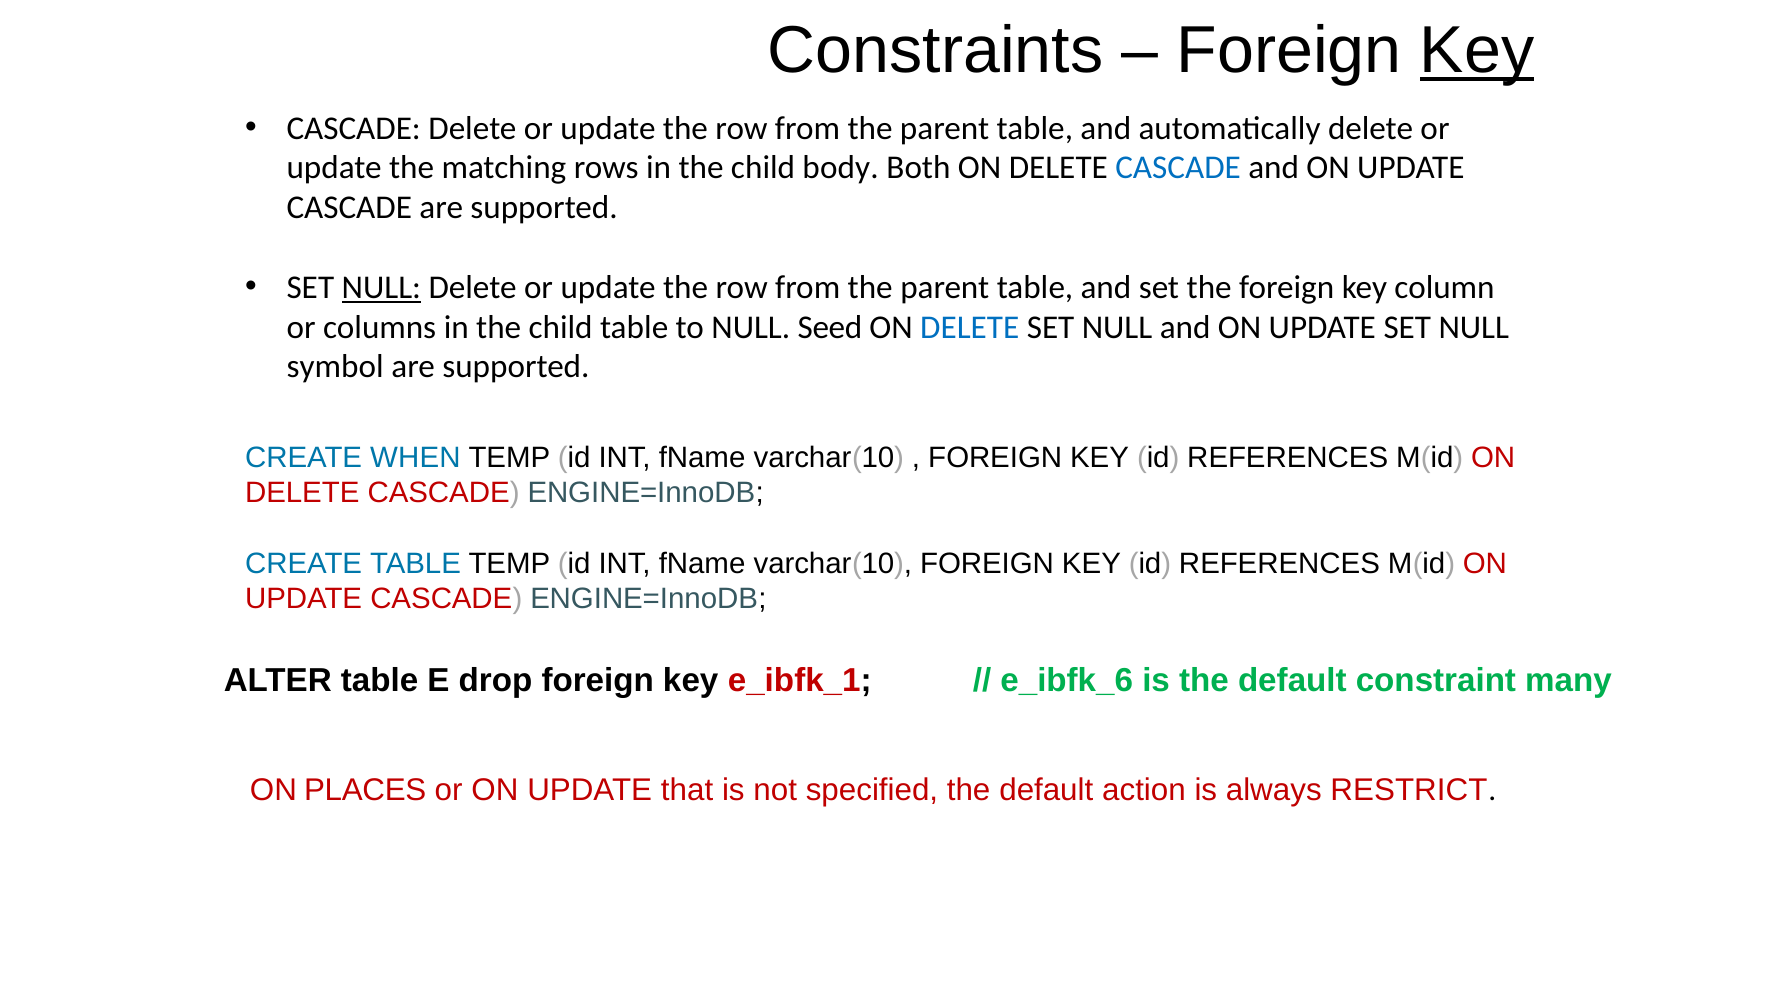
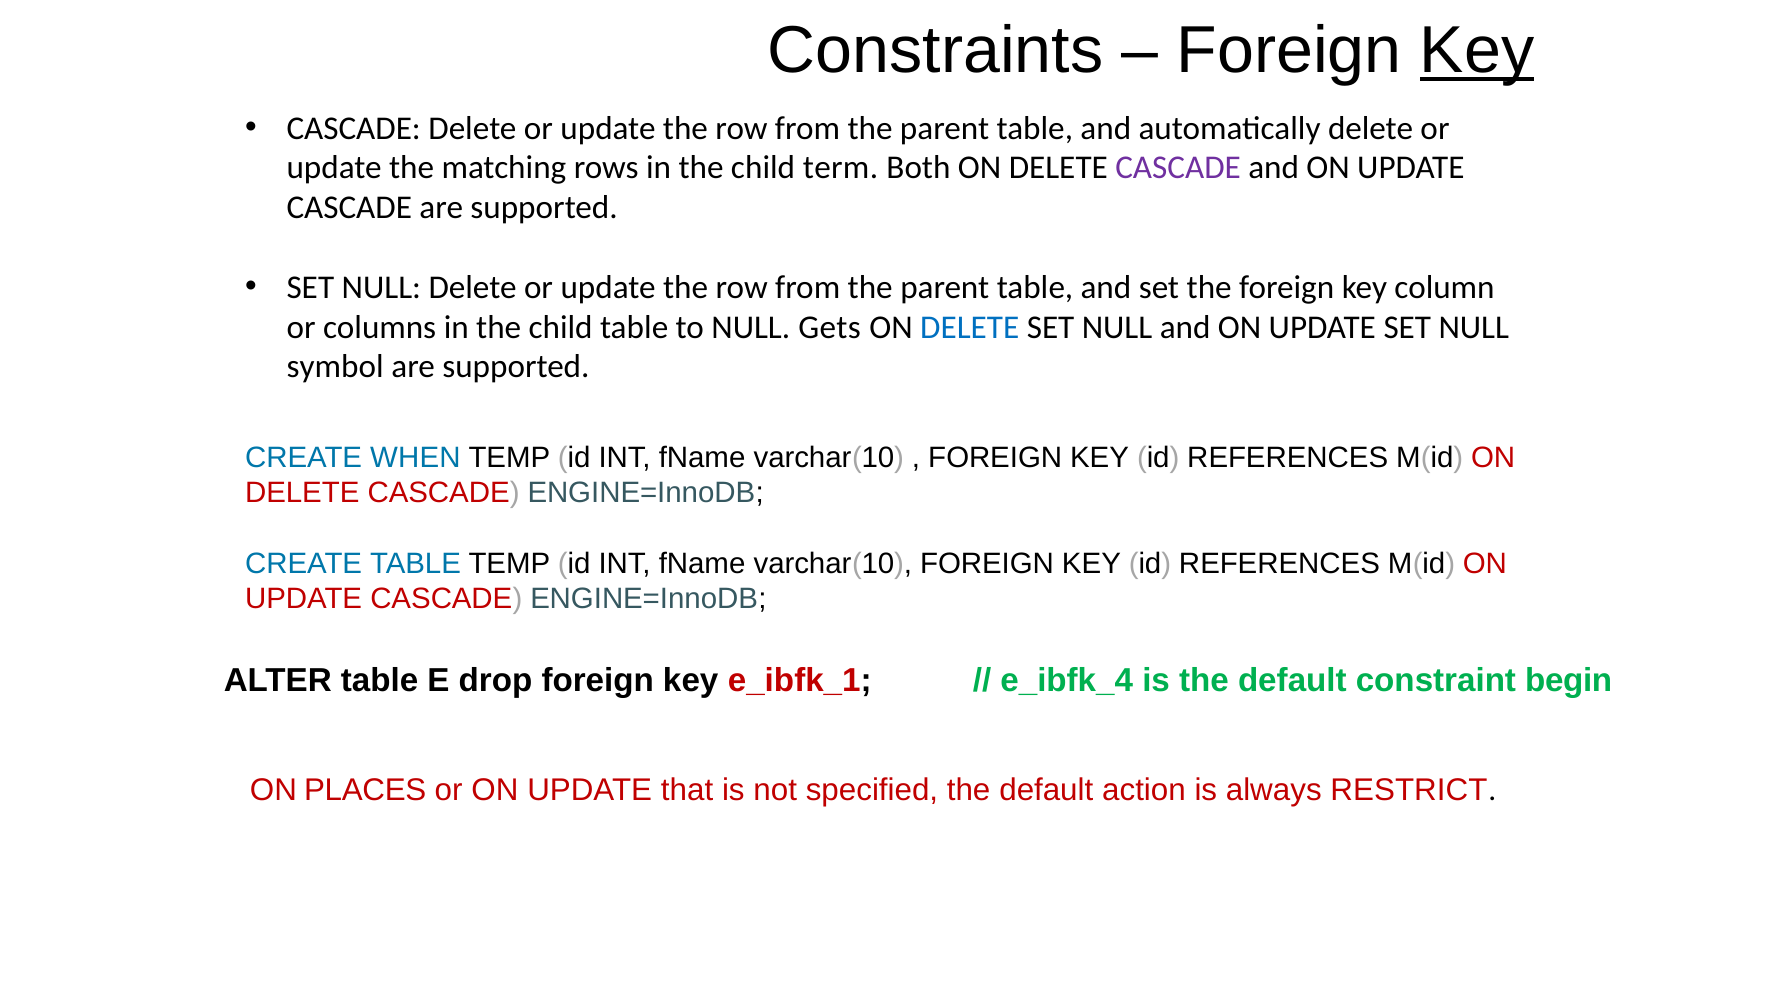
body: body -> term (841, 168)
CASCADE colour: blue -> purple (1178, 168)
NULL underline: present -> none (381, 287)
Seed: Seed -> Gets (830, 327)
e_ibfk_6: e_ibfk_6 -> e_ibfk_4 (1067, 681)
many: many -> begin (1569, 681)
